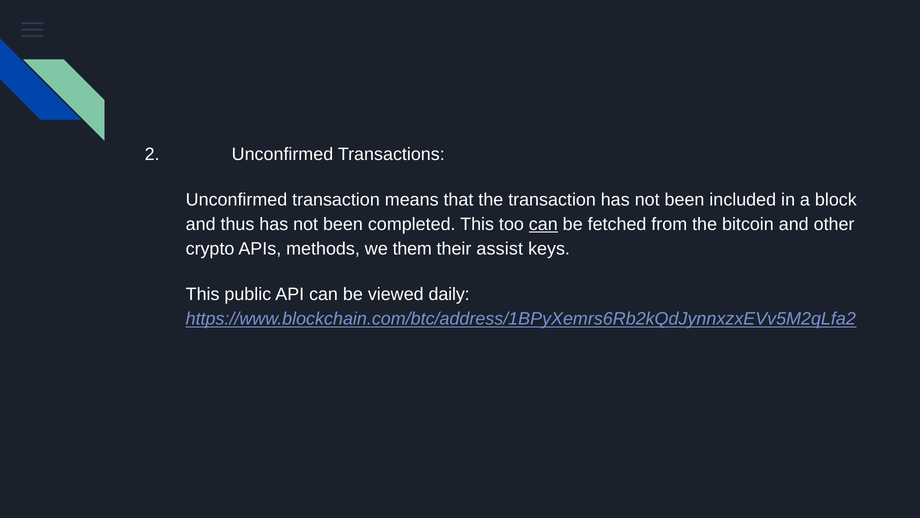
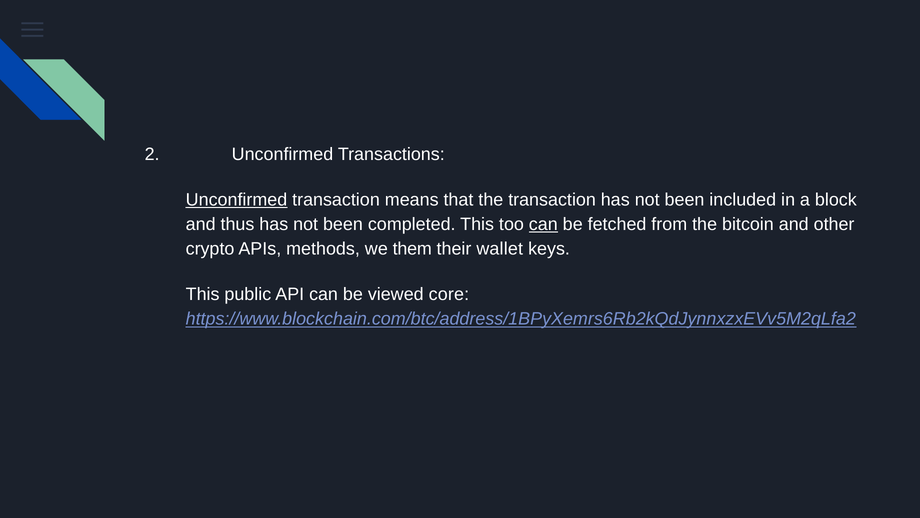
Unconfirmed underline: none -> present (237, 199)
assist: assist -> wallet (500, 249)
daily: daily -> core (449, 294)
